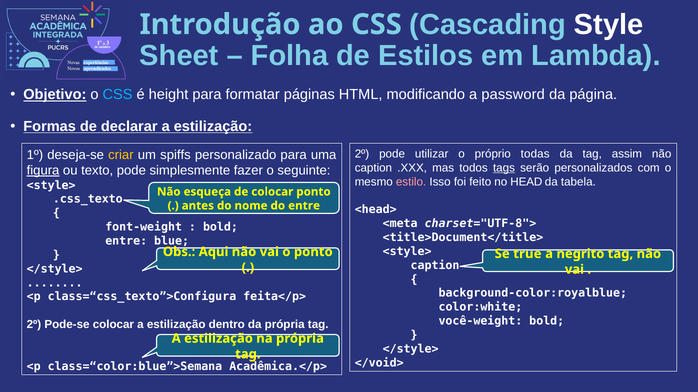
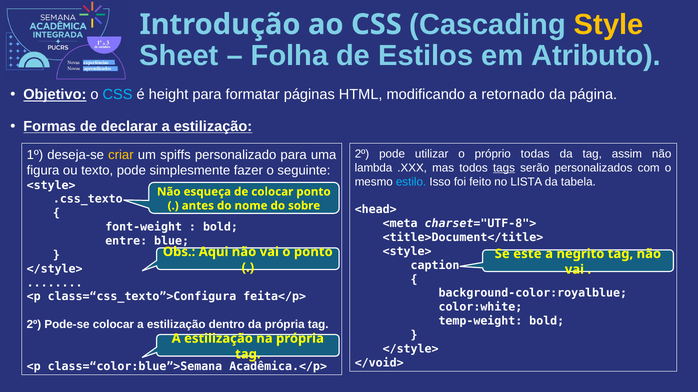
Style colour: white -> yellow (609, 25)
Lambda: Lambda -> Atributo (596, 56)
password: password -> retornado (513, 95)
caption: caption -> lambda (373, 168)
figura underline: present -> none (43, 171)
estilo colour: pink -> light blue (411, 182)
HEAD: HEAD -> LISTA (526, 182)
do entre: entre -> sobre (304, 206)
true: true -> este (527, 254)
você-weight: você-weight -> temp-weight (480, 321)
